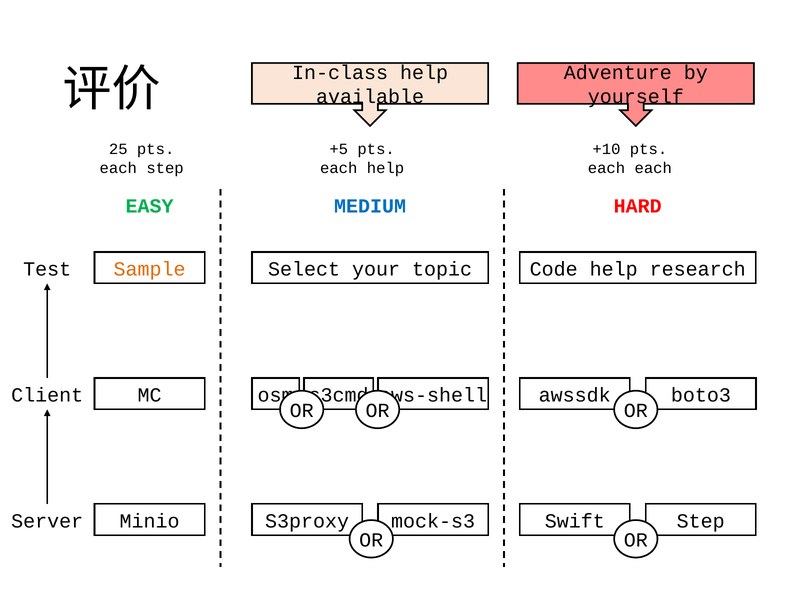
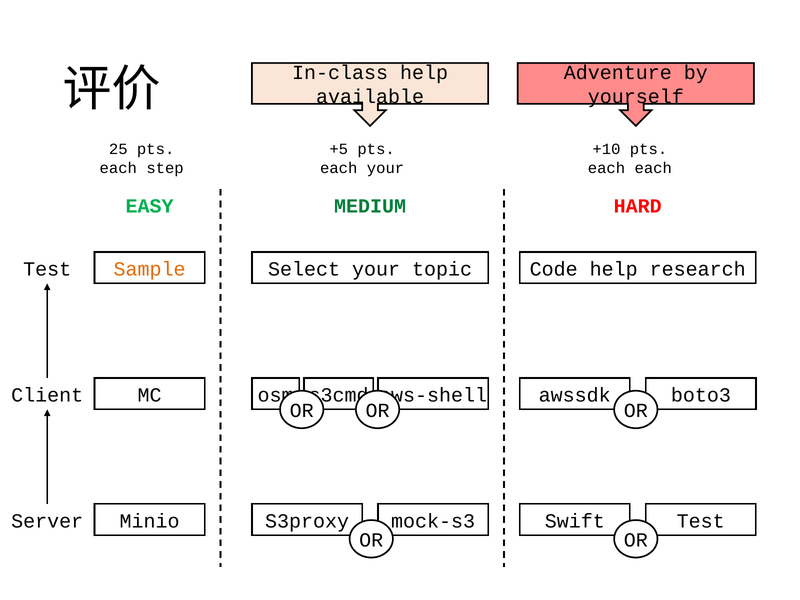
each help: help -> your (386, 168)
MEDIUM colour: blue -> green (370, 206)
mock-s3 Step: Step -> Test (701, 521)
